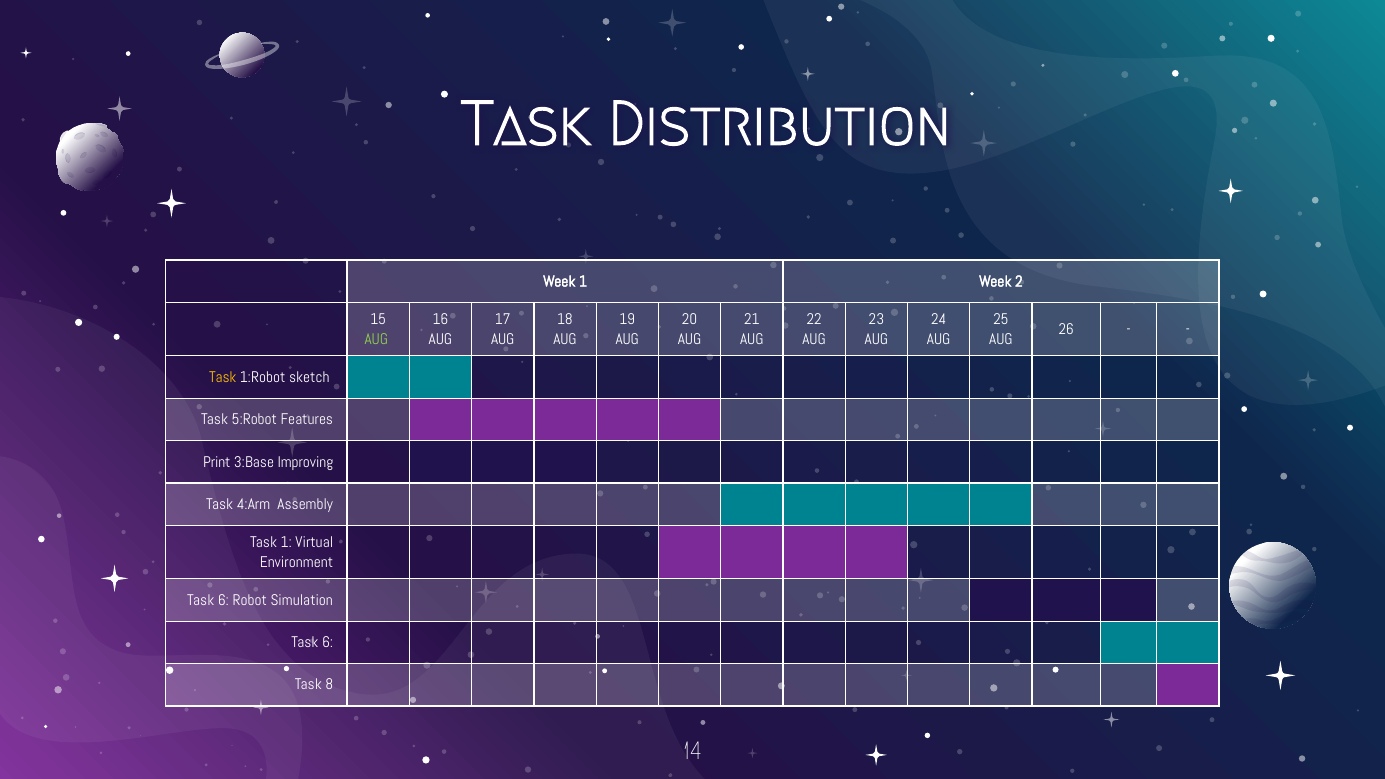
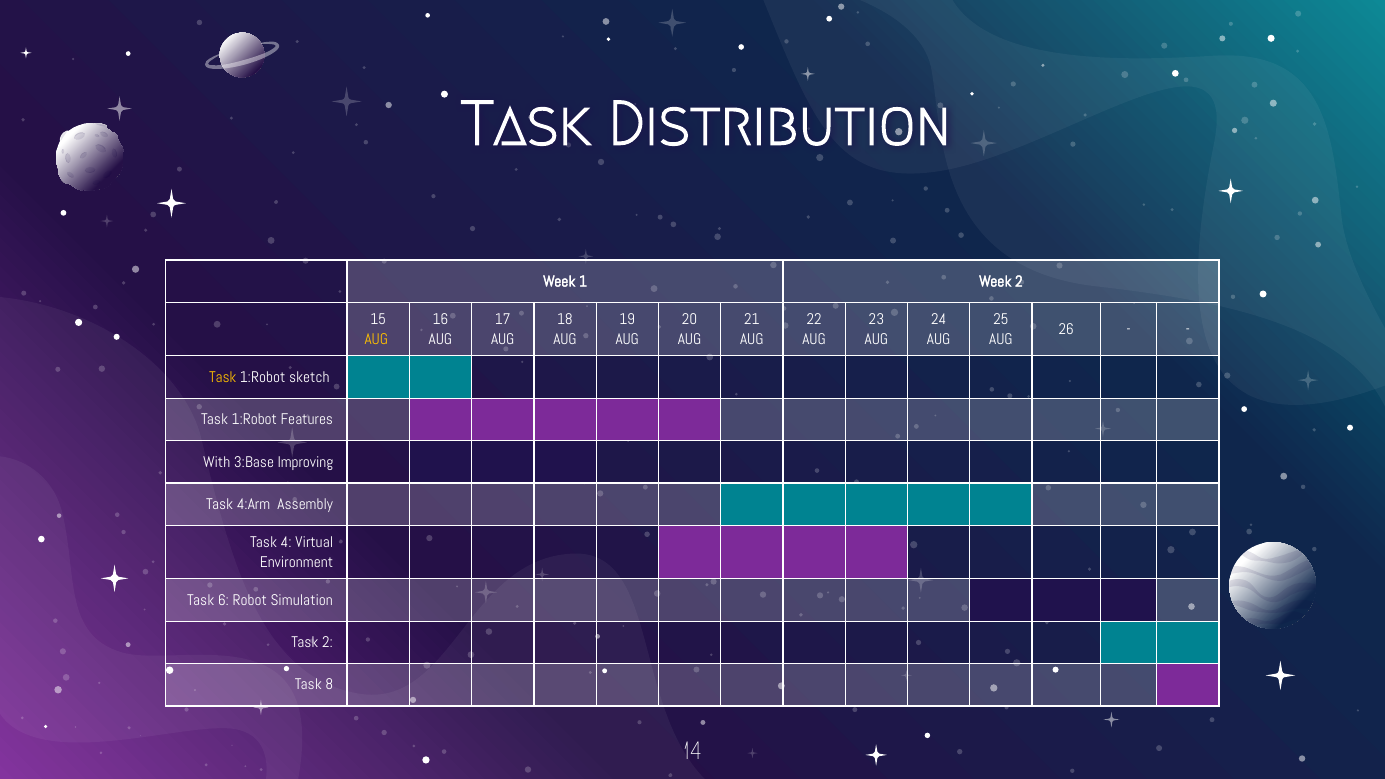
AUG colour: light green -> yellow (376, 339)
5:Robot: 5:Robot -> 1:Robot (254, 420)
Print: Print -> With (217, 462)
Task 1: 1 -> 4 (286, 542)
6: 6 -> 2 (328, 643)
